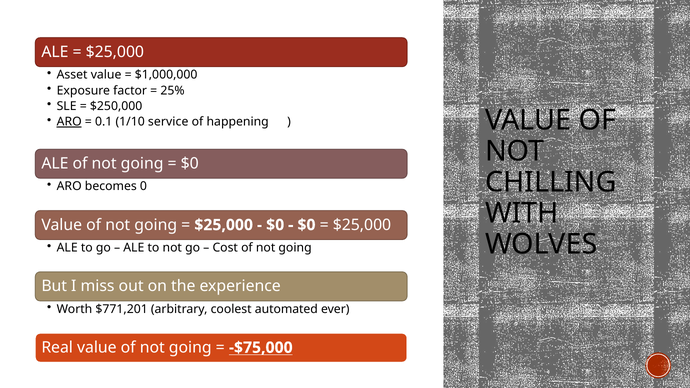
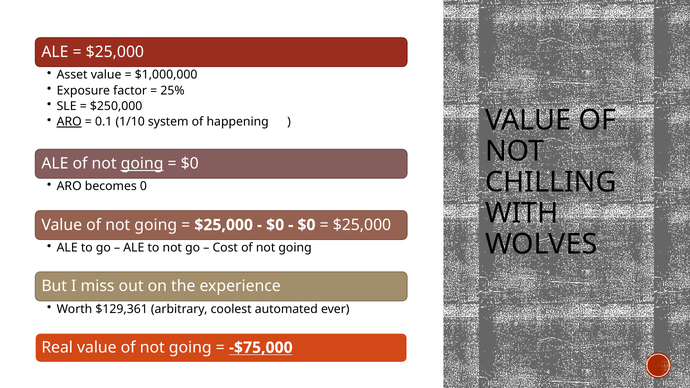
service: service -> system (168, 122)
going underline: none -> present (142, 164)
$771,201: $771,201 -> $129,361 (122, 309)
